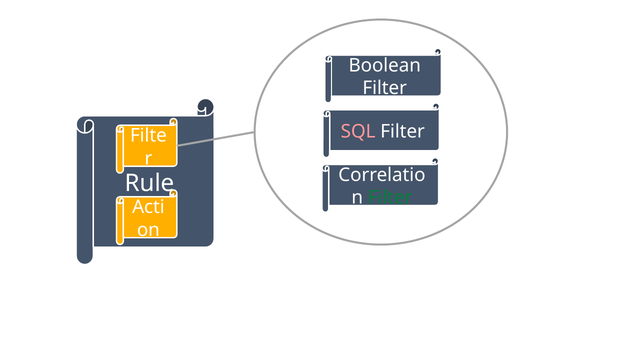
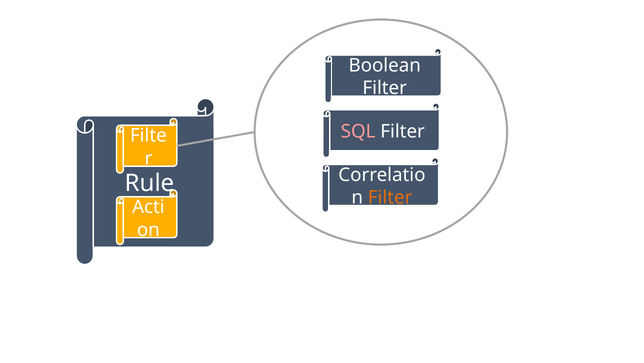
Filter colour: green -> orange (390, 197)
